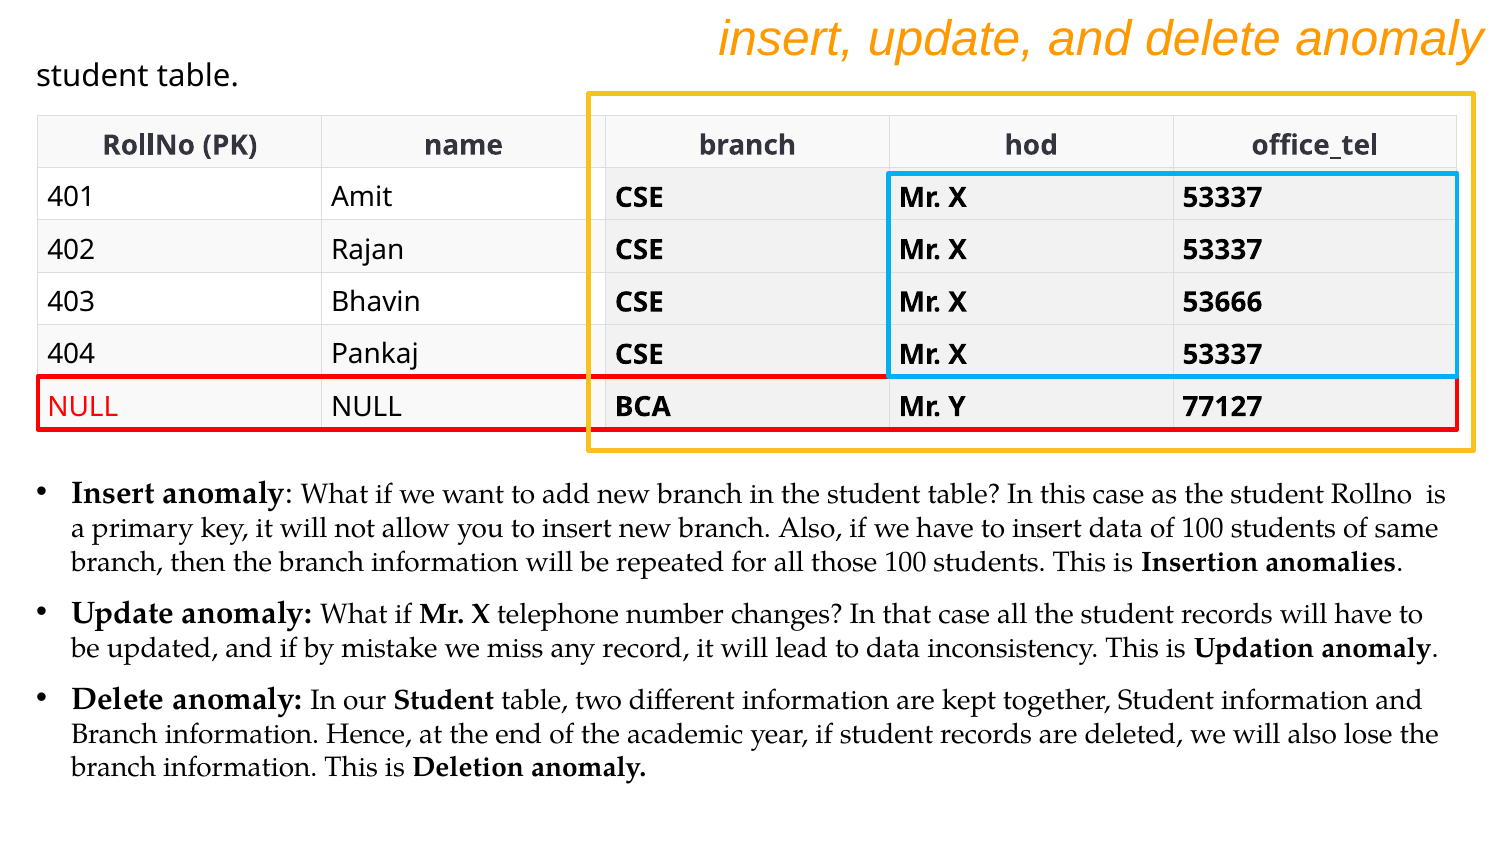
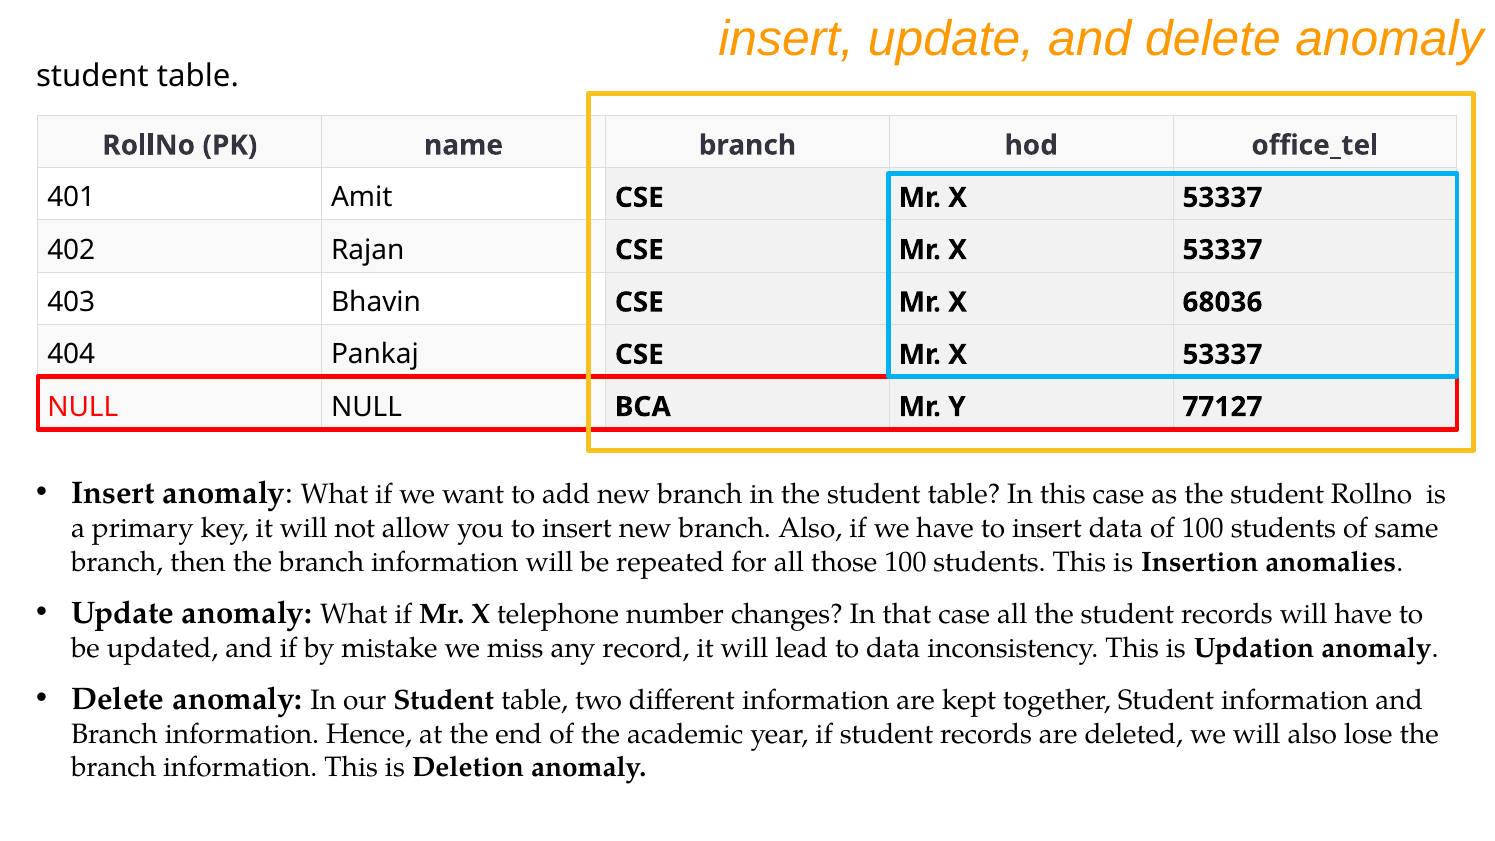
53666: 53666 -> 68036 (1222, 302)
